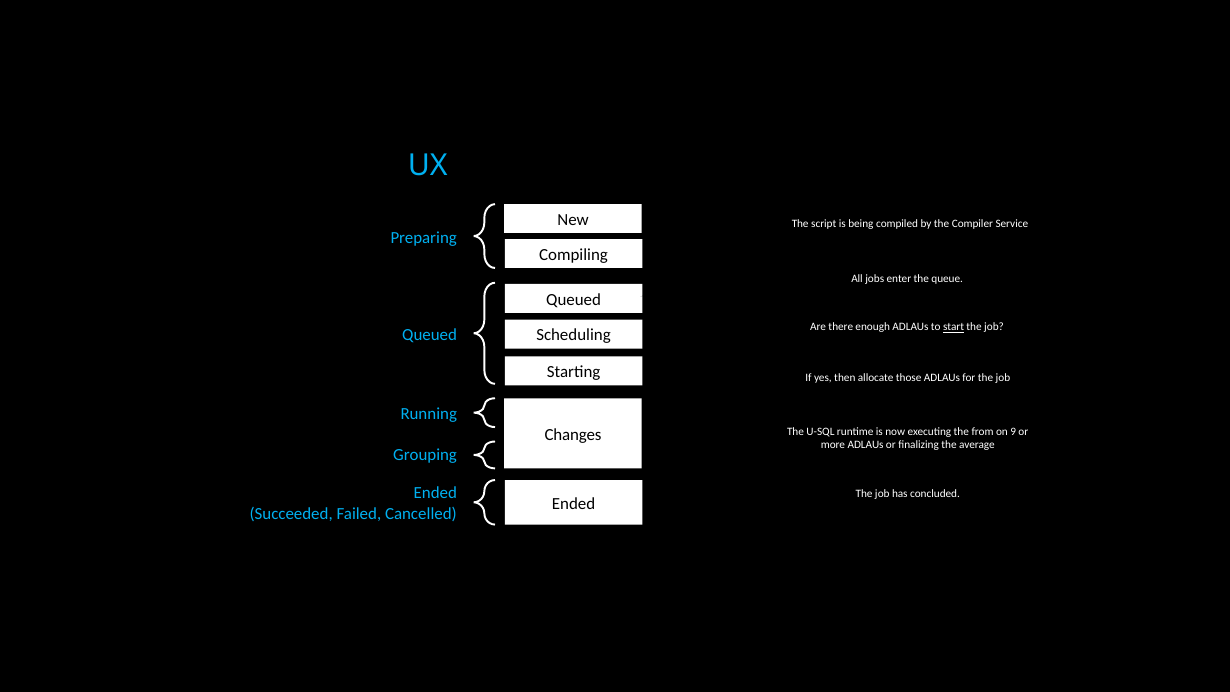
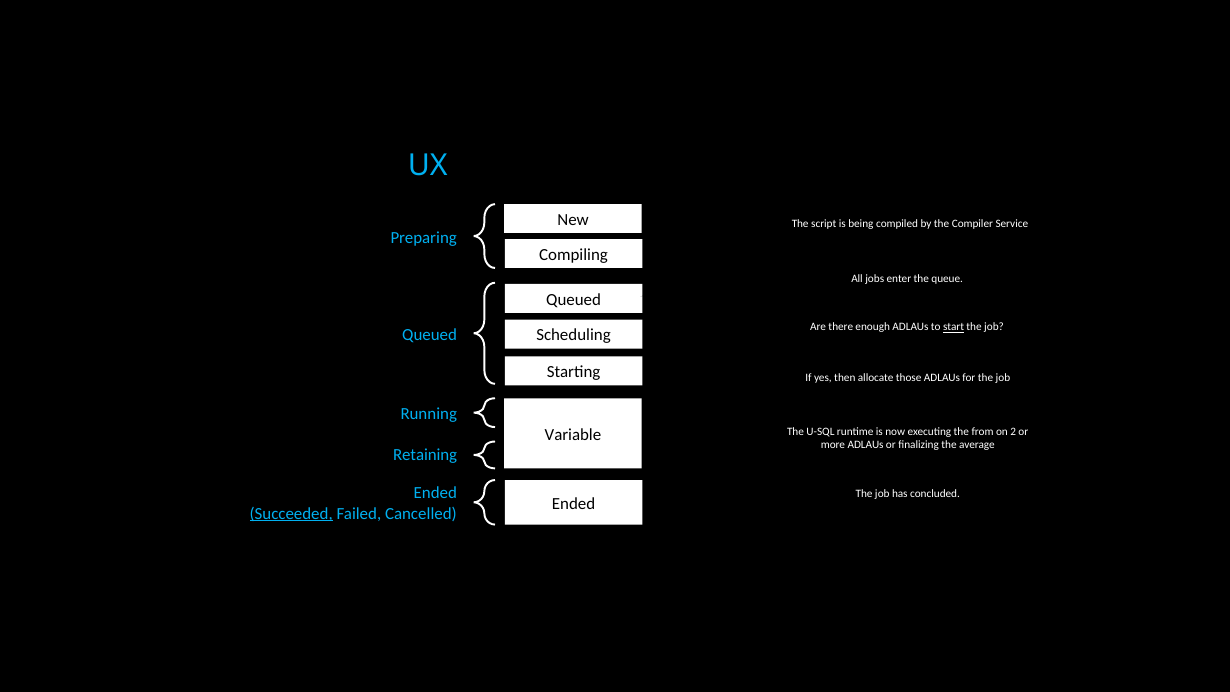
9: 9 -> 2 (1013, 432)
Changes: Changes -> Variable (573, 434)
Grouping: Grouping -> Retaining (425, 455)
Succeeded underline: none -> present (291, 514)
